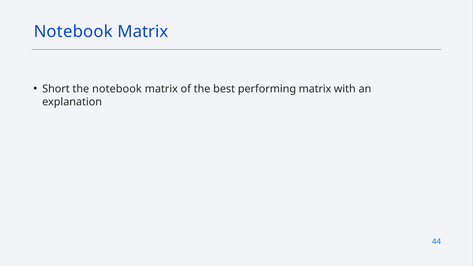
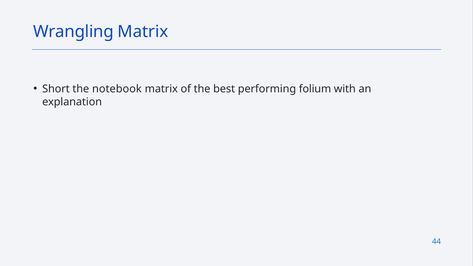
Notebook: Notebook -> Wrangling (73, 32)
performing matrix: matrix -> folium (315, 89)
